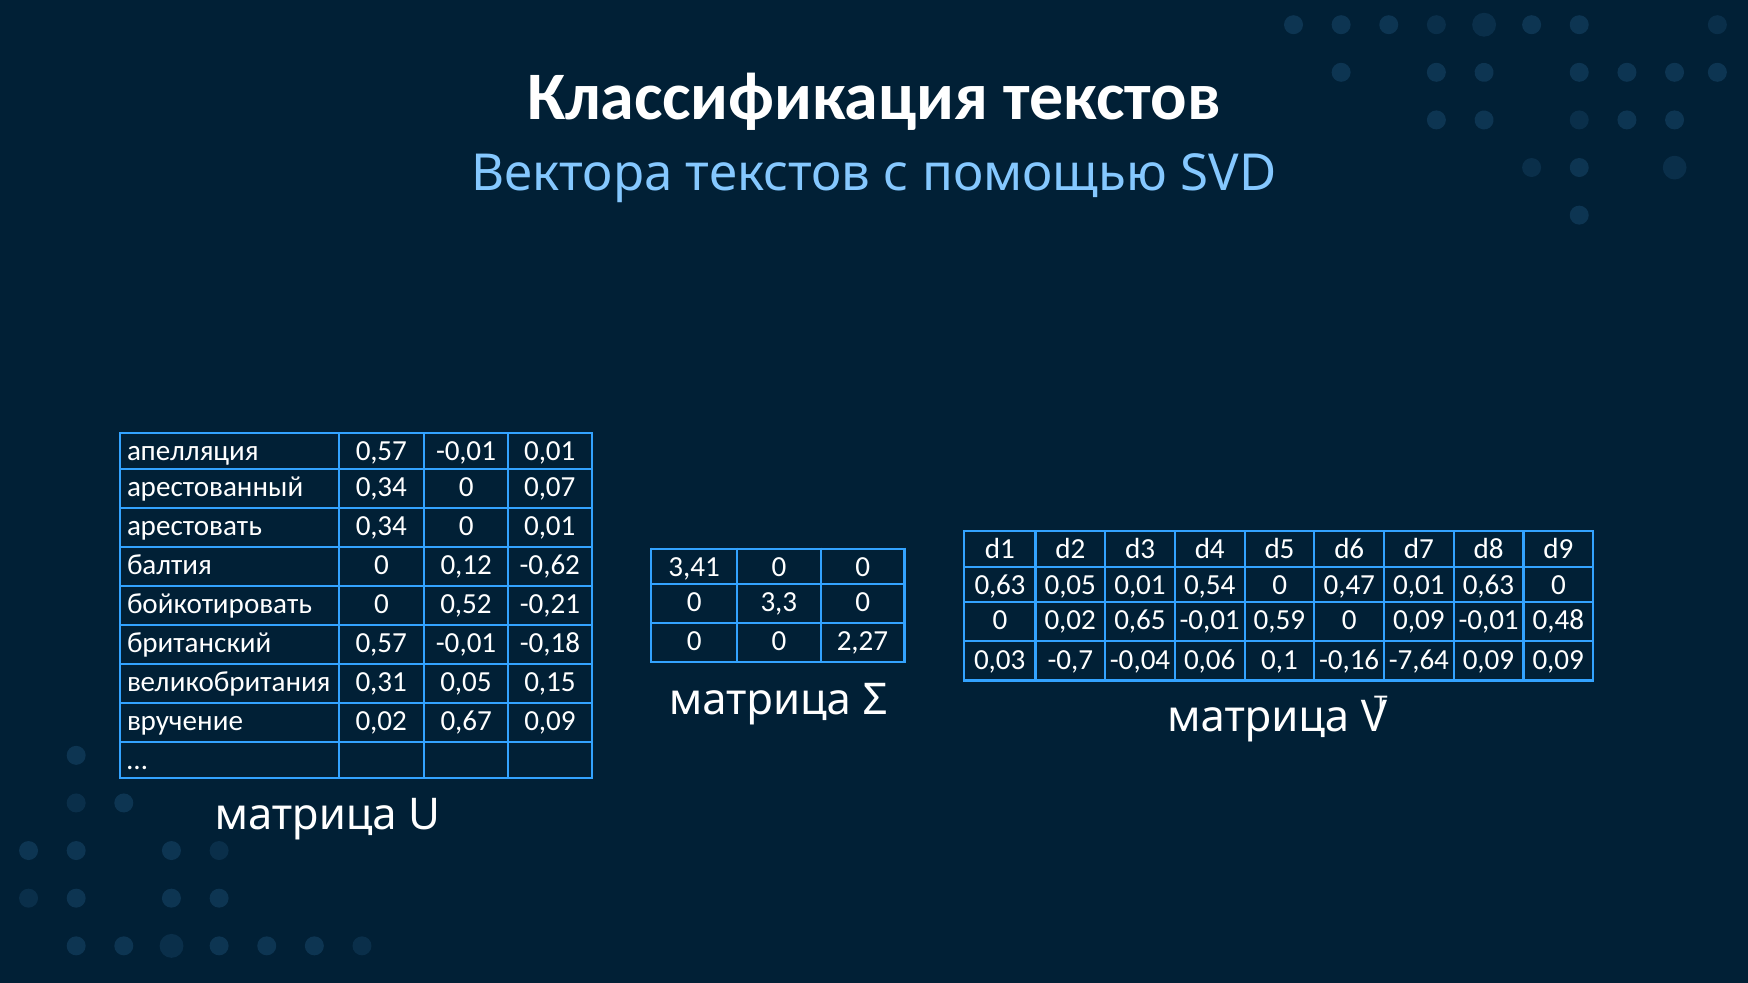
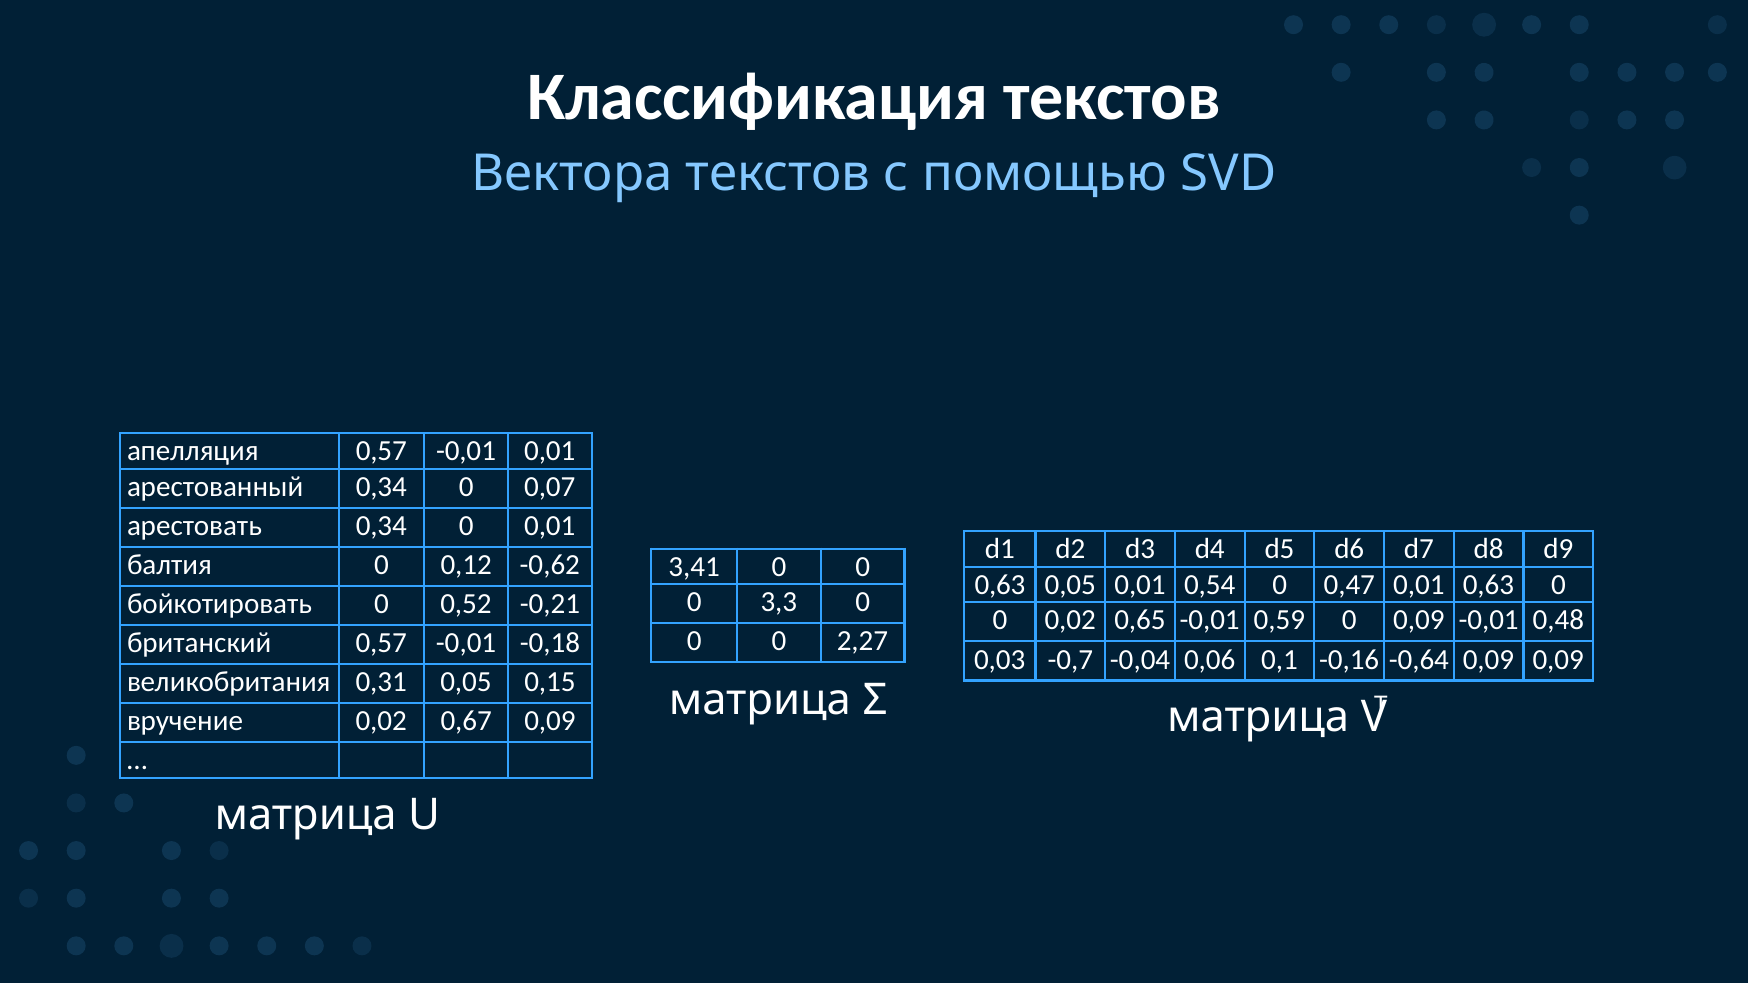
-7,64: -7,64 -> -0,64 (1419, 660)
